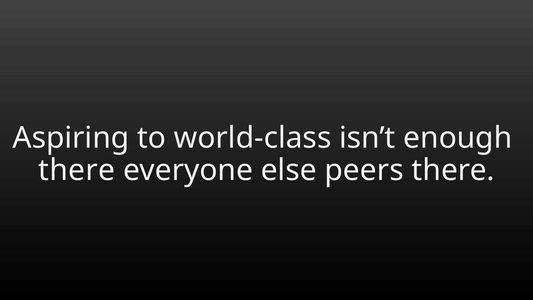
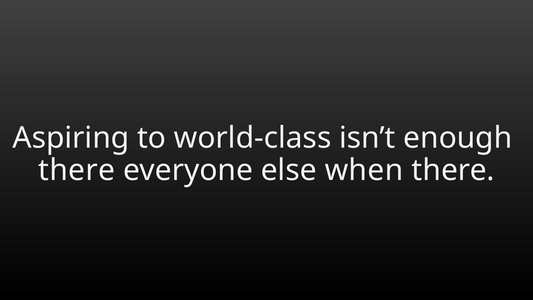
peers: peers -> when (364, 170)
